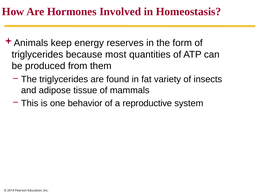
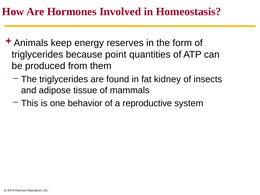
most: most -> point (116, 54)
variety: variety -> kidney (167, 79)
